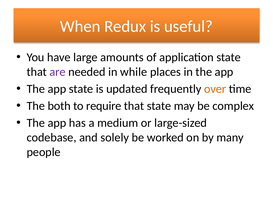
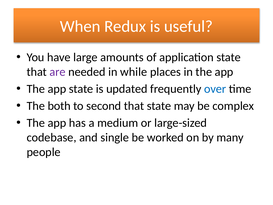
over colour: orange -> blue (215, 89)
require: require -> second (104, 106)
solely: solely -> single (115, 137)
